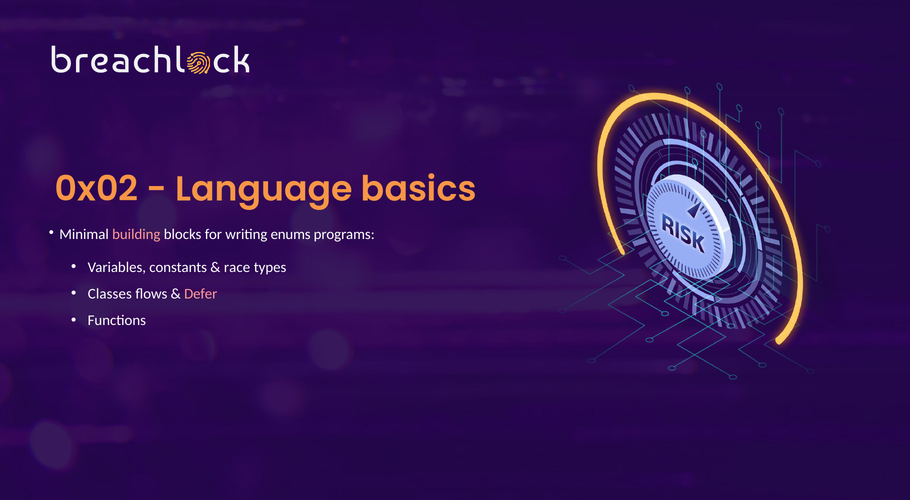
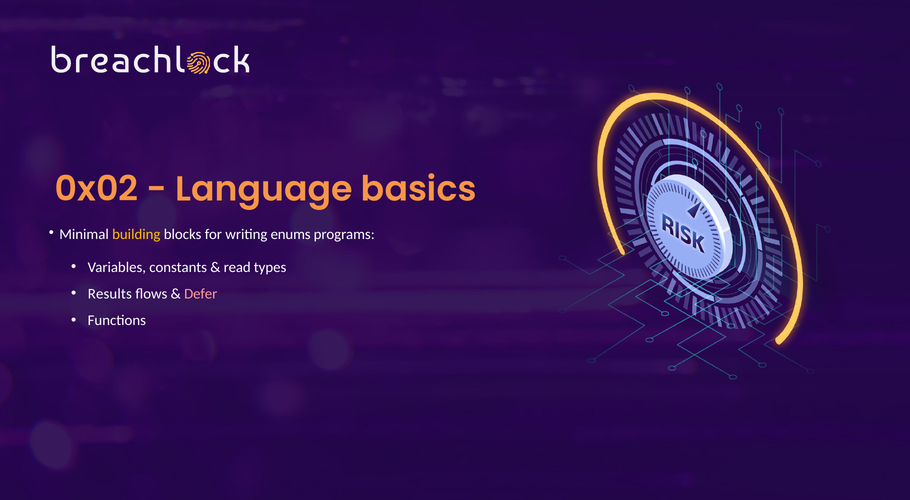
building colour: pink -> yellow (136, 234)
race: race -> read (237, 267)
Classes: Classes -> Results (110, 294)
